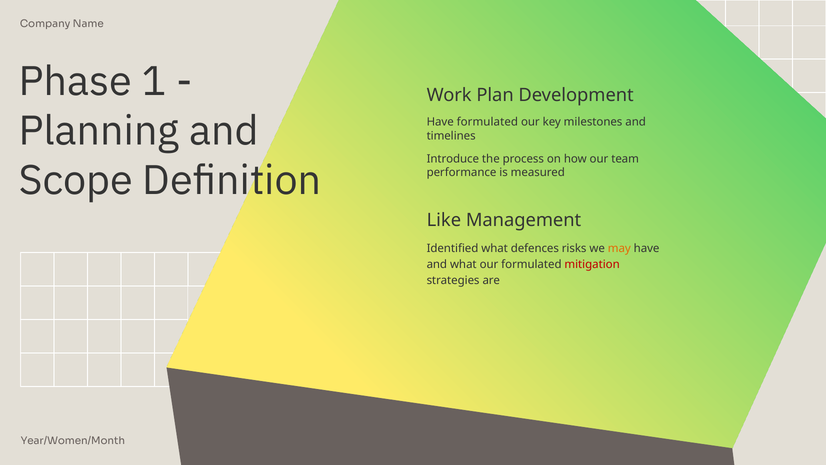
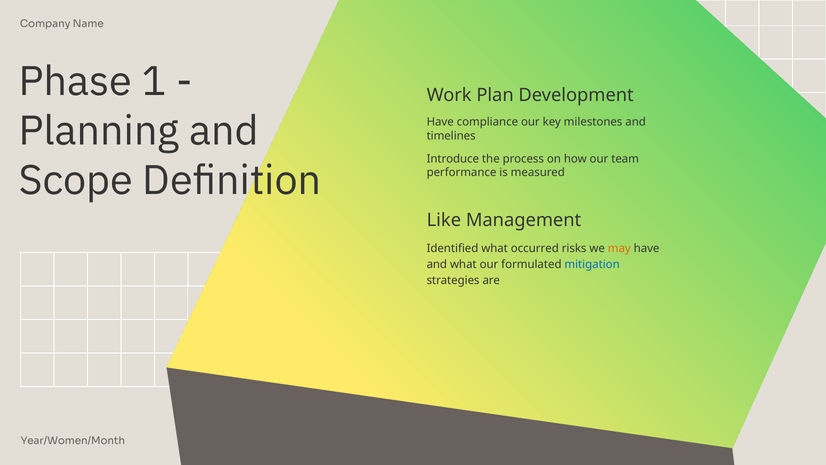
Have formulated: formulated -> compliance (487, 122)
defences: defences -> occurred (535, 249)
mitigation colour: red -> blue (592, 264)
